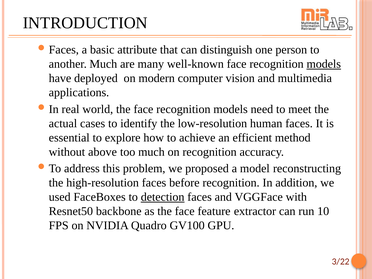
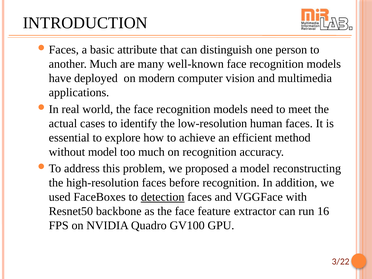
models underline: present -> none (324, 64)
without above: above -> model (103, 152)
10: 10 -> 16 (323, 211)
